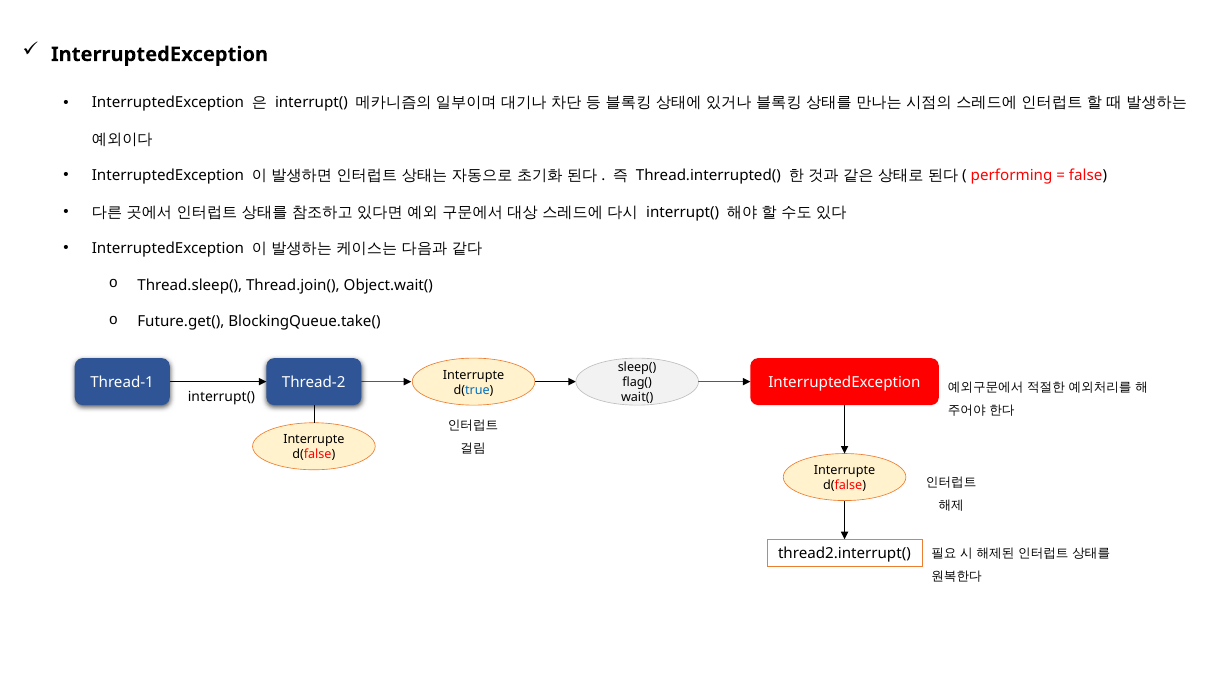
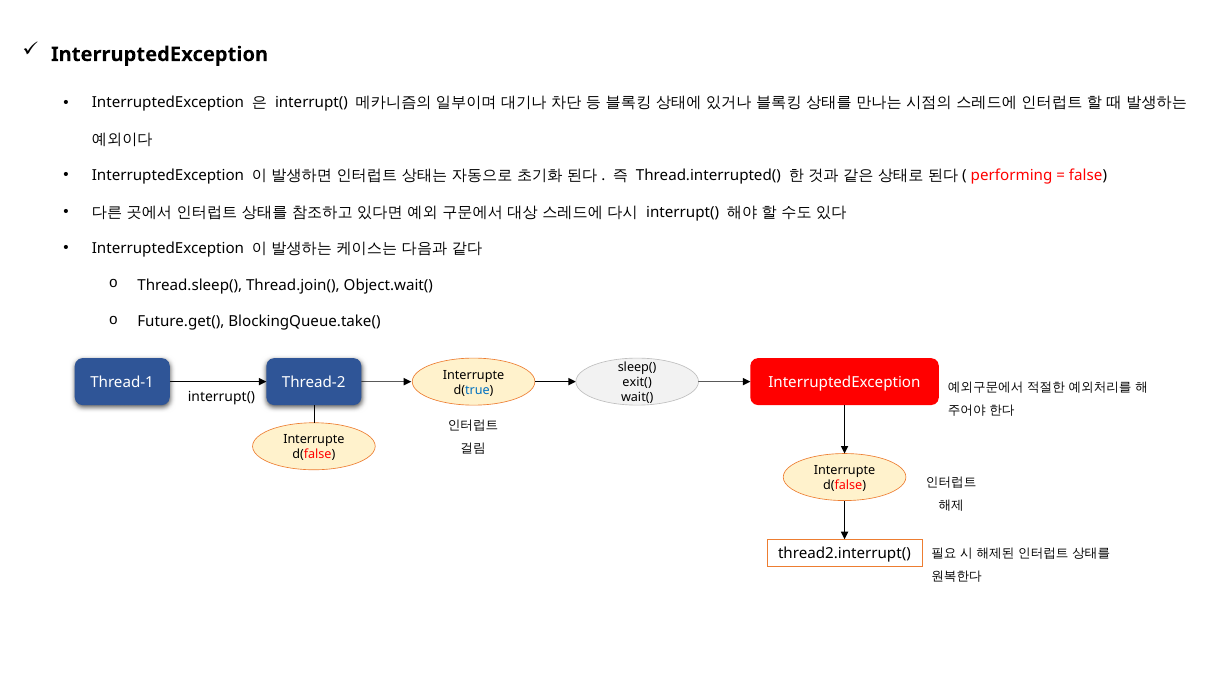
flag(: flag( -> exit( (637, 382)
